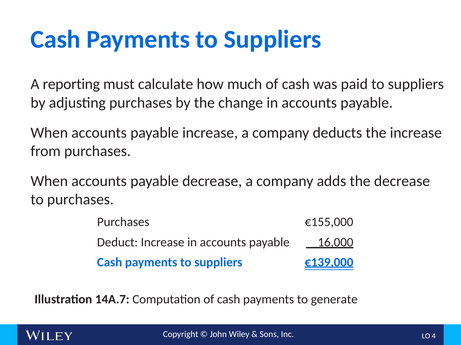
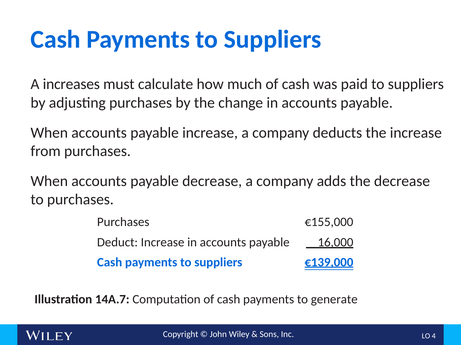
reporting: reporting -> increases (71, 84)
